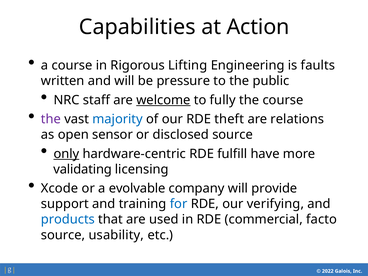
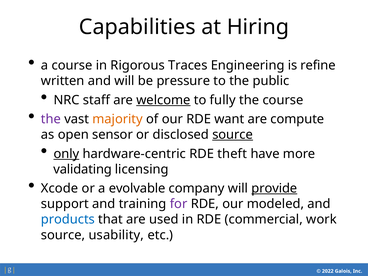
Action: Action -> Hiring (258, 27)
Lifting: Lifting -> Traces (188, 65)
faults: faults -> refine (318, 65)
majority colour: blue -> orange (118, 119)
theft: theft -> want (229, 119)
relations: relations -> compute (297, 119)
source underline: none -> present (233, 135)
fulfill: fulfill -> theft (232, 154)
provide underline: none -> present (274, 188)
for colour: blue -> purple (179, 204)
verifying: verifying -> modeled (275, 204)
facto: facto -> work (322, 219)
